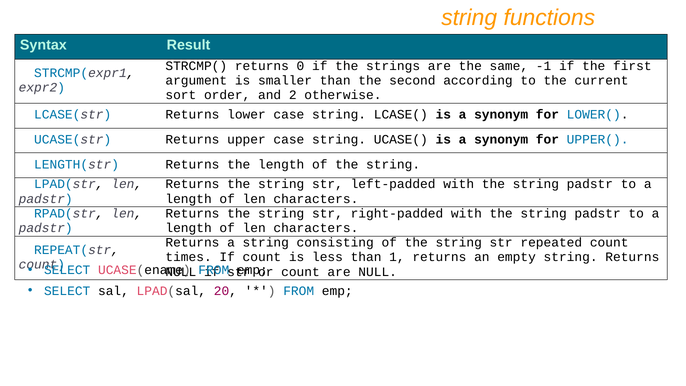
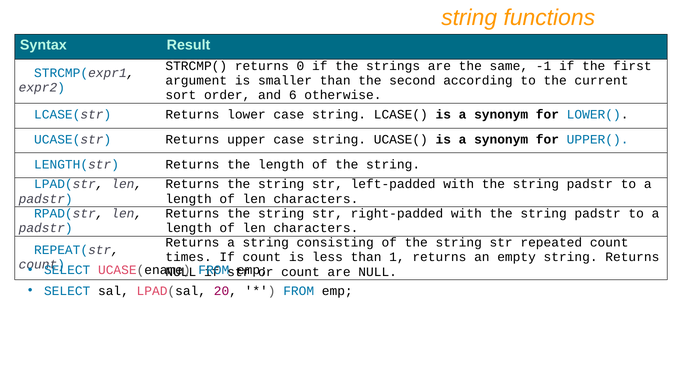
2: 2 -> 6 (293, 95)
